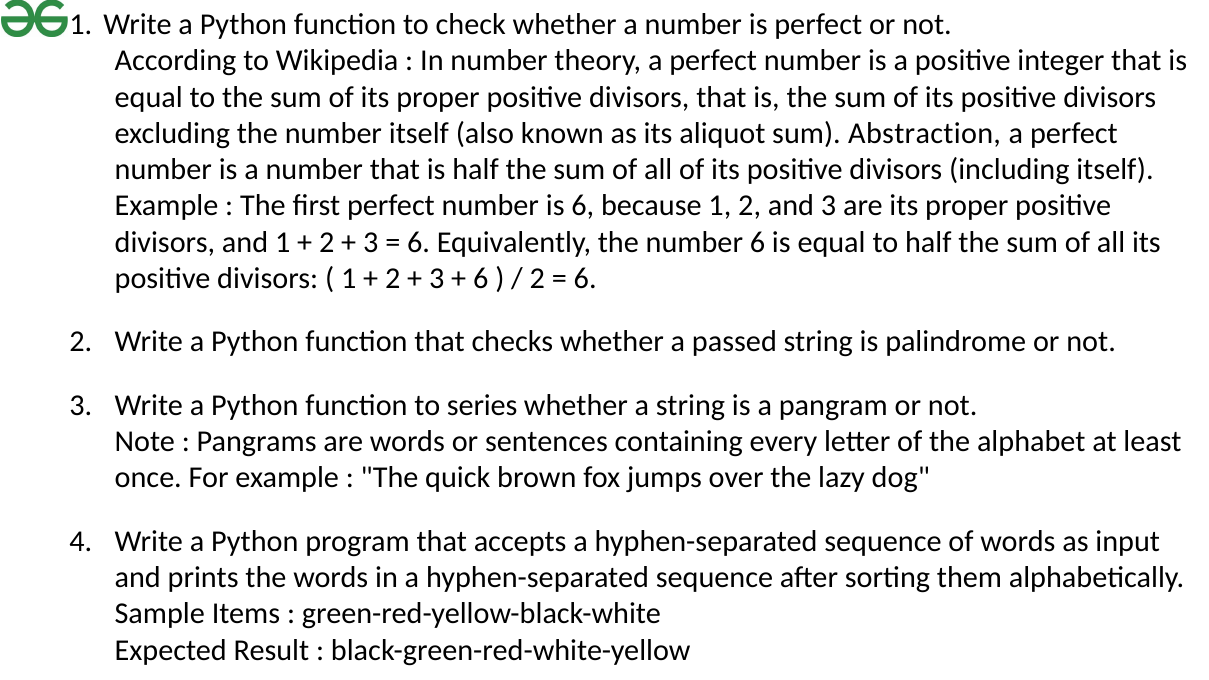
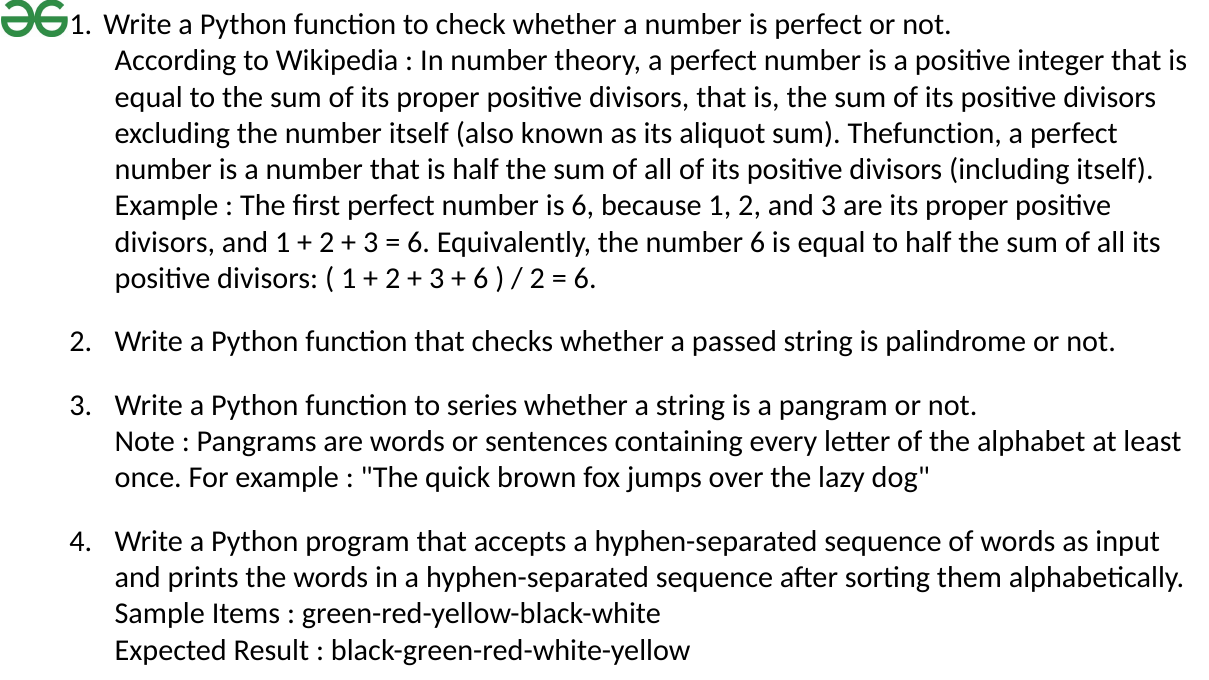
Abstraction: Abstraction -> Thefunction (925, 133)
